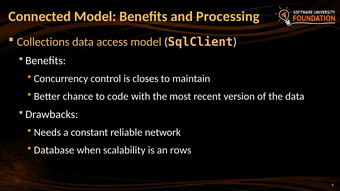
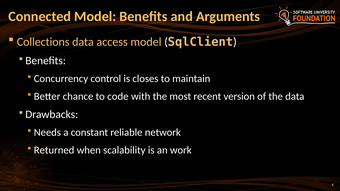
Processing: Processing -> Arguments (228, 17)
Database: Database -> Returned (54, 150)
rows: rows -> work (181, 150)
